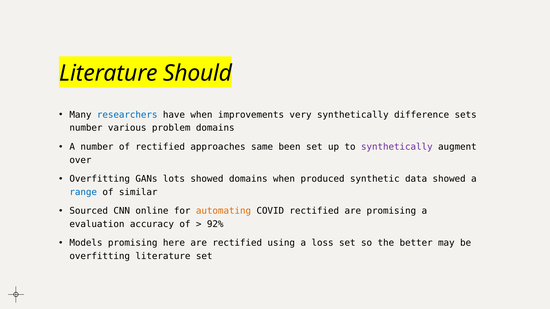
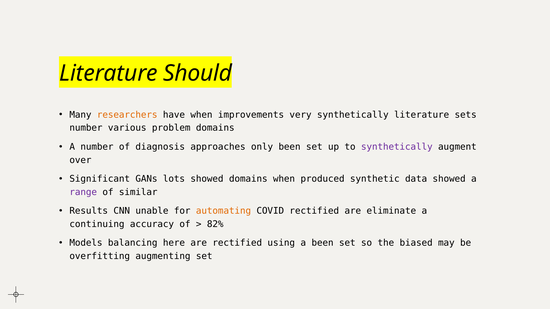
researchers colour: blue -> orange (127, 115)
synthetically difference: difference -> literature (422, 115)
of rectified: rectified -> diagnosis (160, 147)
same: same -> only (262, 147)
Overfitting: Overfitting -> Significant (100, 179)
range colour: blue -> purple (83, 192)
Sourced: Sourced -> Results (89, 211)
online: online -> unable (152, 211)
are promising: promising -> eliminate (391, 211)
evaluation: evaluation -> continuing (97, 224)
92%: 92% -> 82% (215, 224)
Models promising: promising -> balancing (133, 243)
a loss: loss -> been (323, 243)
better: better -> biased (416, 243)
overfitting literature: literature -> augmenting (163, 256)
